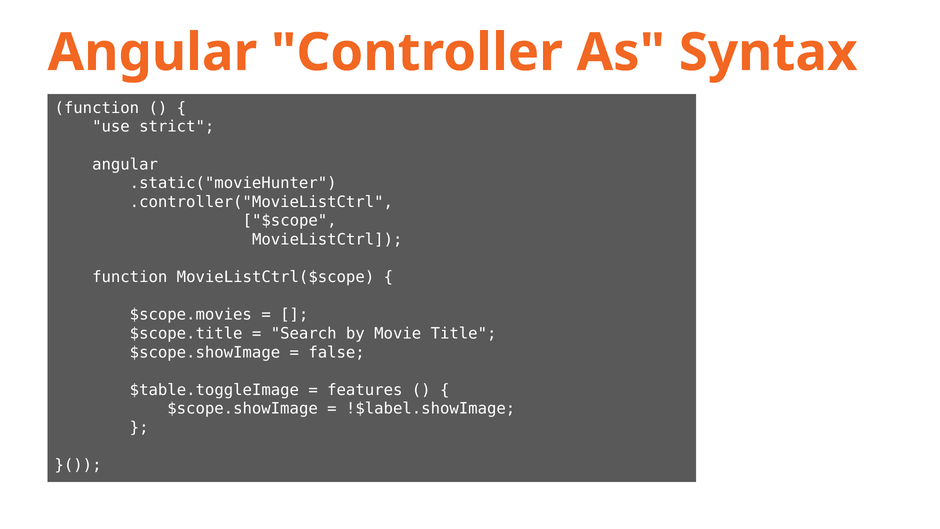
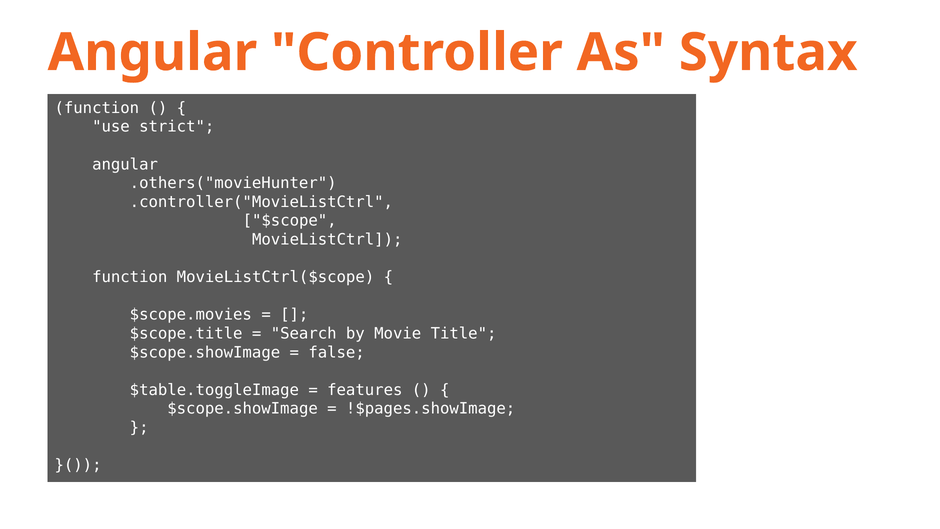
.static("movieHunter: .static("movieHunter -> .others("movieHunter (233, 183)
!$label.showImage: !$label.showImage -> !$pages.showImage (431, 409)
